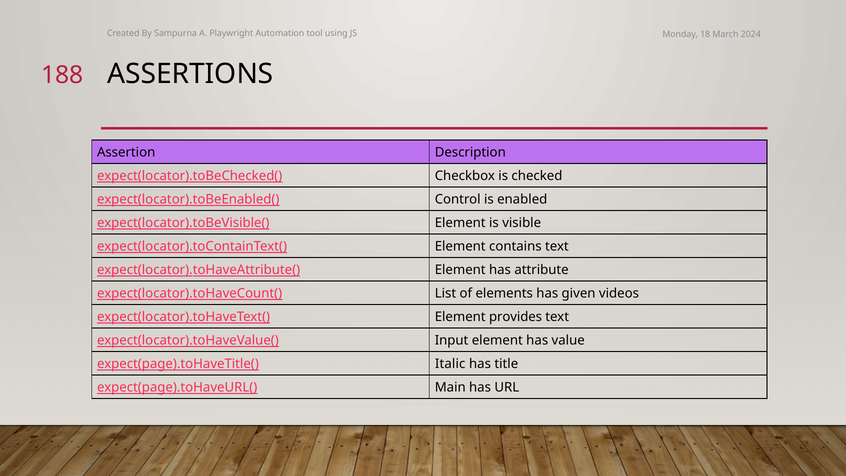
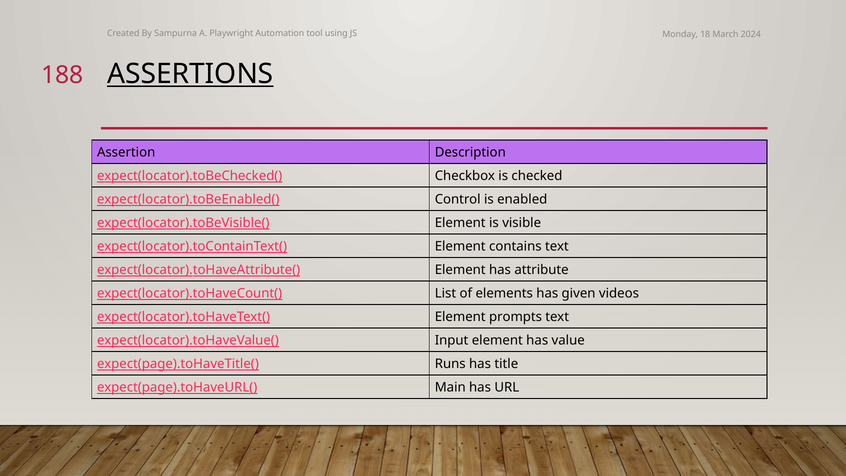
ASSERTIONS underline: none -> present (190, 74)
provides: provides -> prompts (516, 317)
Italic: Italic -> Runs (450, 364)
